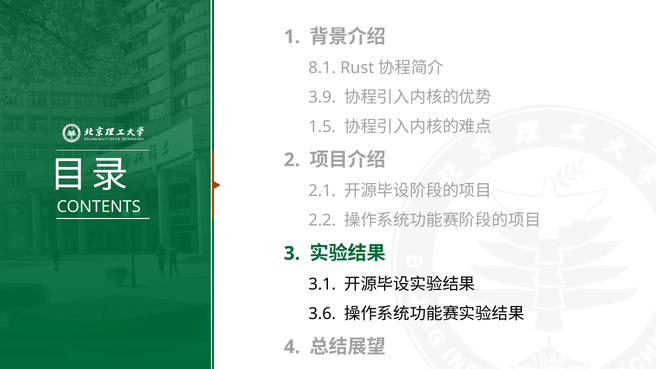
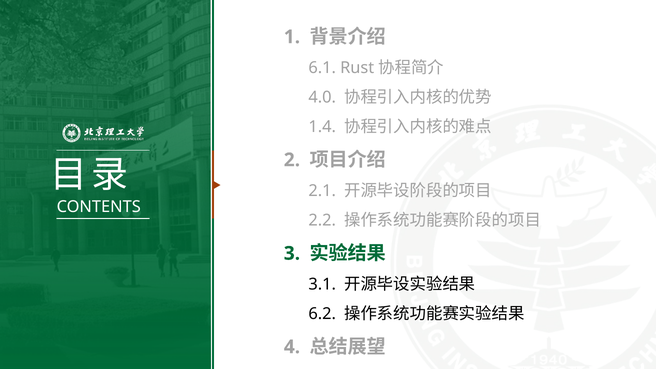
8.1: 8.1 -> 6.1 (322, 68)
3.9: 3.9 -> 4.0 (322, 97)
1.5: 1.5 -> 1.4 (322, 127)
3.6: 3.6 -> 6.2 (322, 314)
